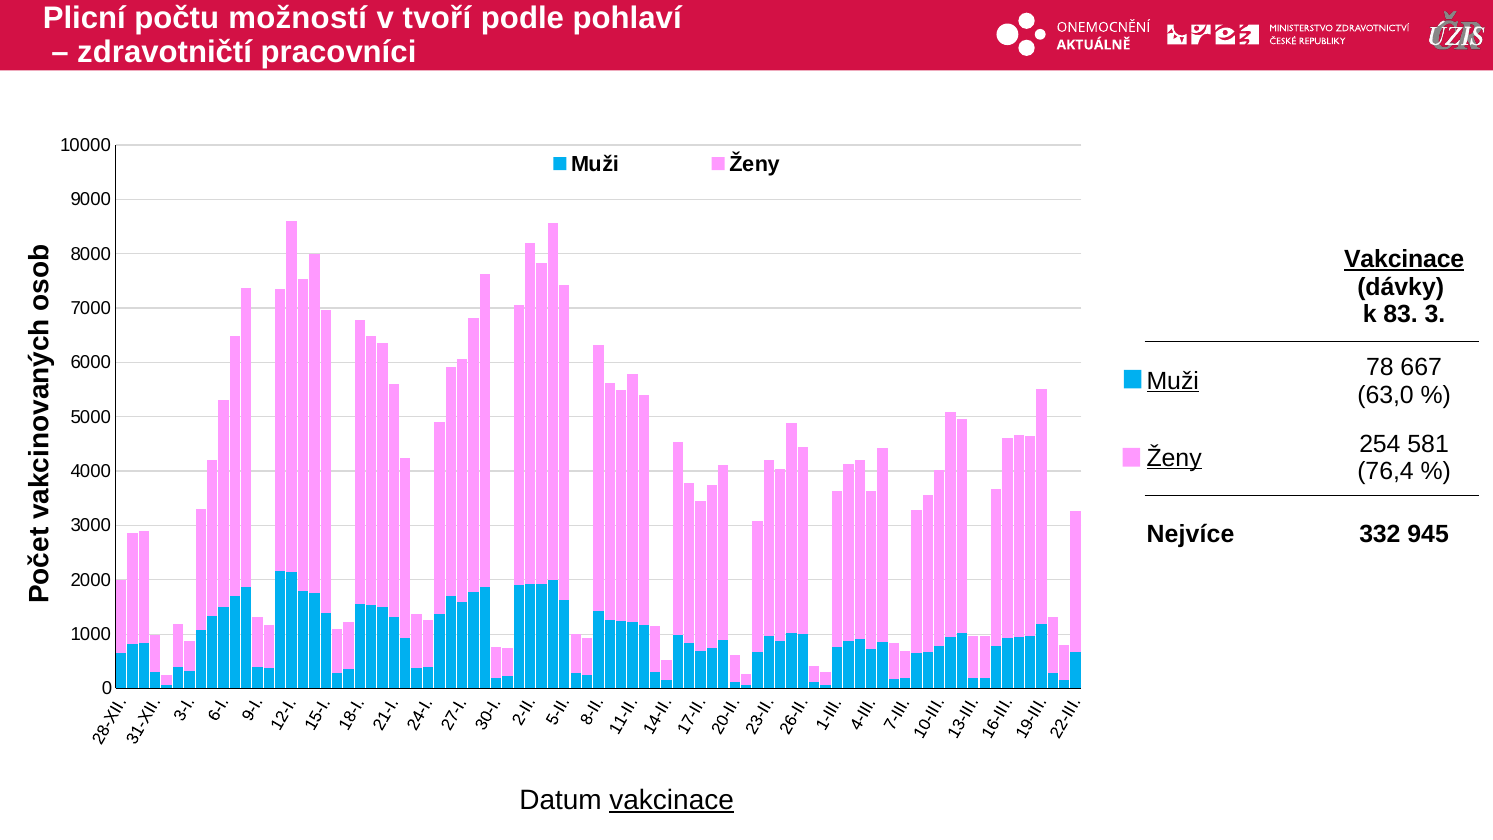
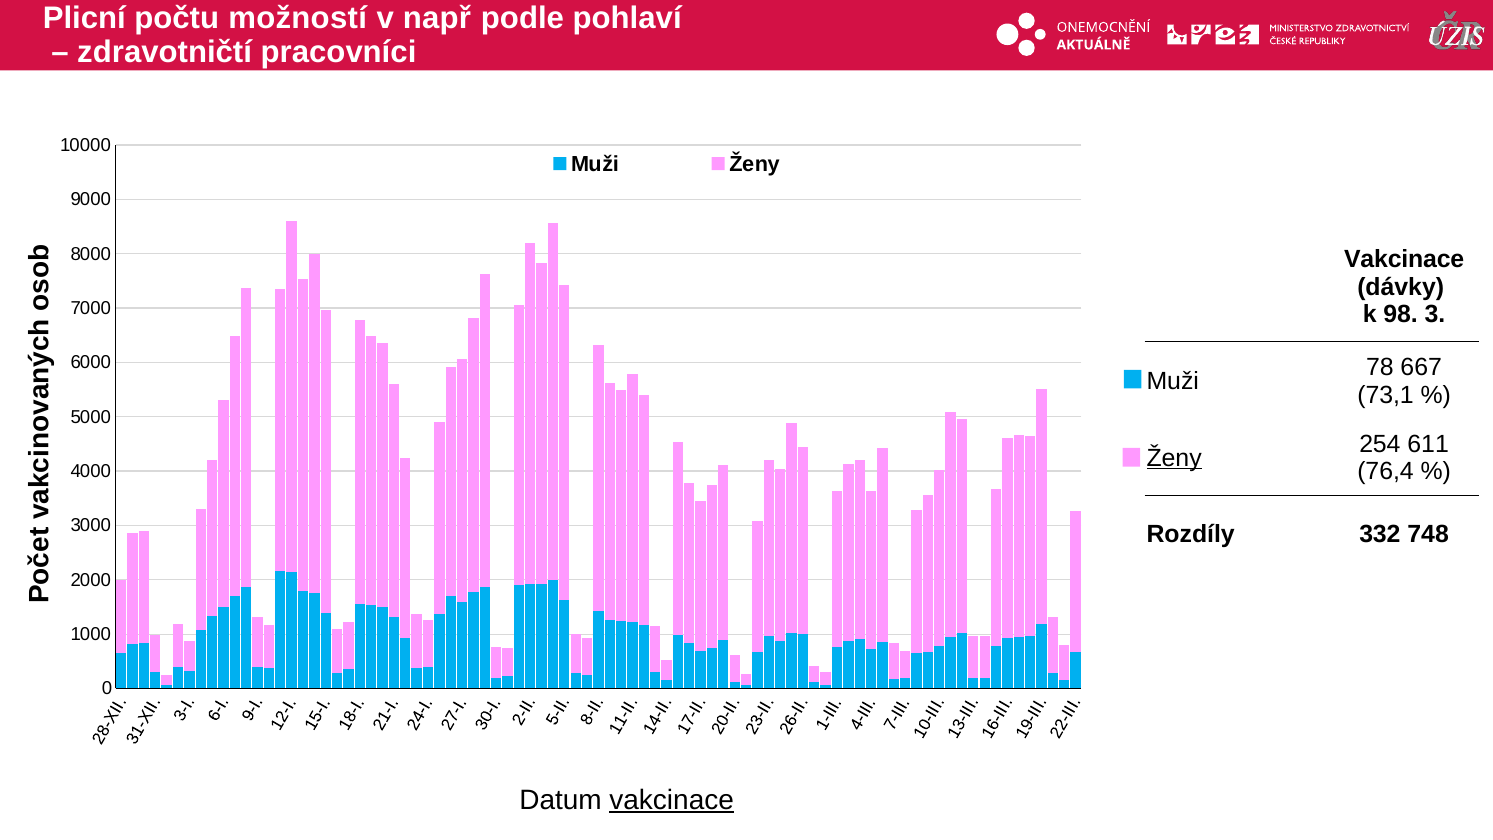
tvoří: tvoří -> např (437, 18)
Vakcinace underline: present -> none (1404, 259)
83: 83 -> 98 (1401, 315)
Muži underline: present -> none (1173, 381)
63,0: 63,0 -> 73,1 (1386, 395)
581: 581 -> 611 (1428, 444)
Nejvíce: Nejvíce -> Rozdíly (1191, 534)
945: 945 -> 748 (1428, 534)
